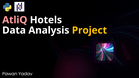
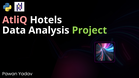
Project colour: yellow -> light green (89, 30)
